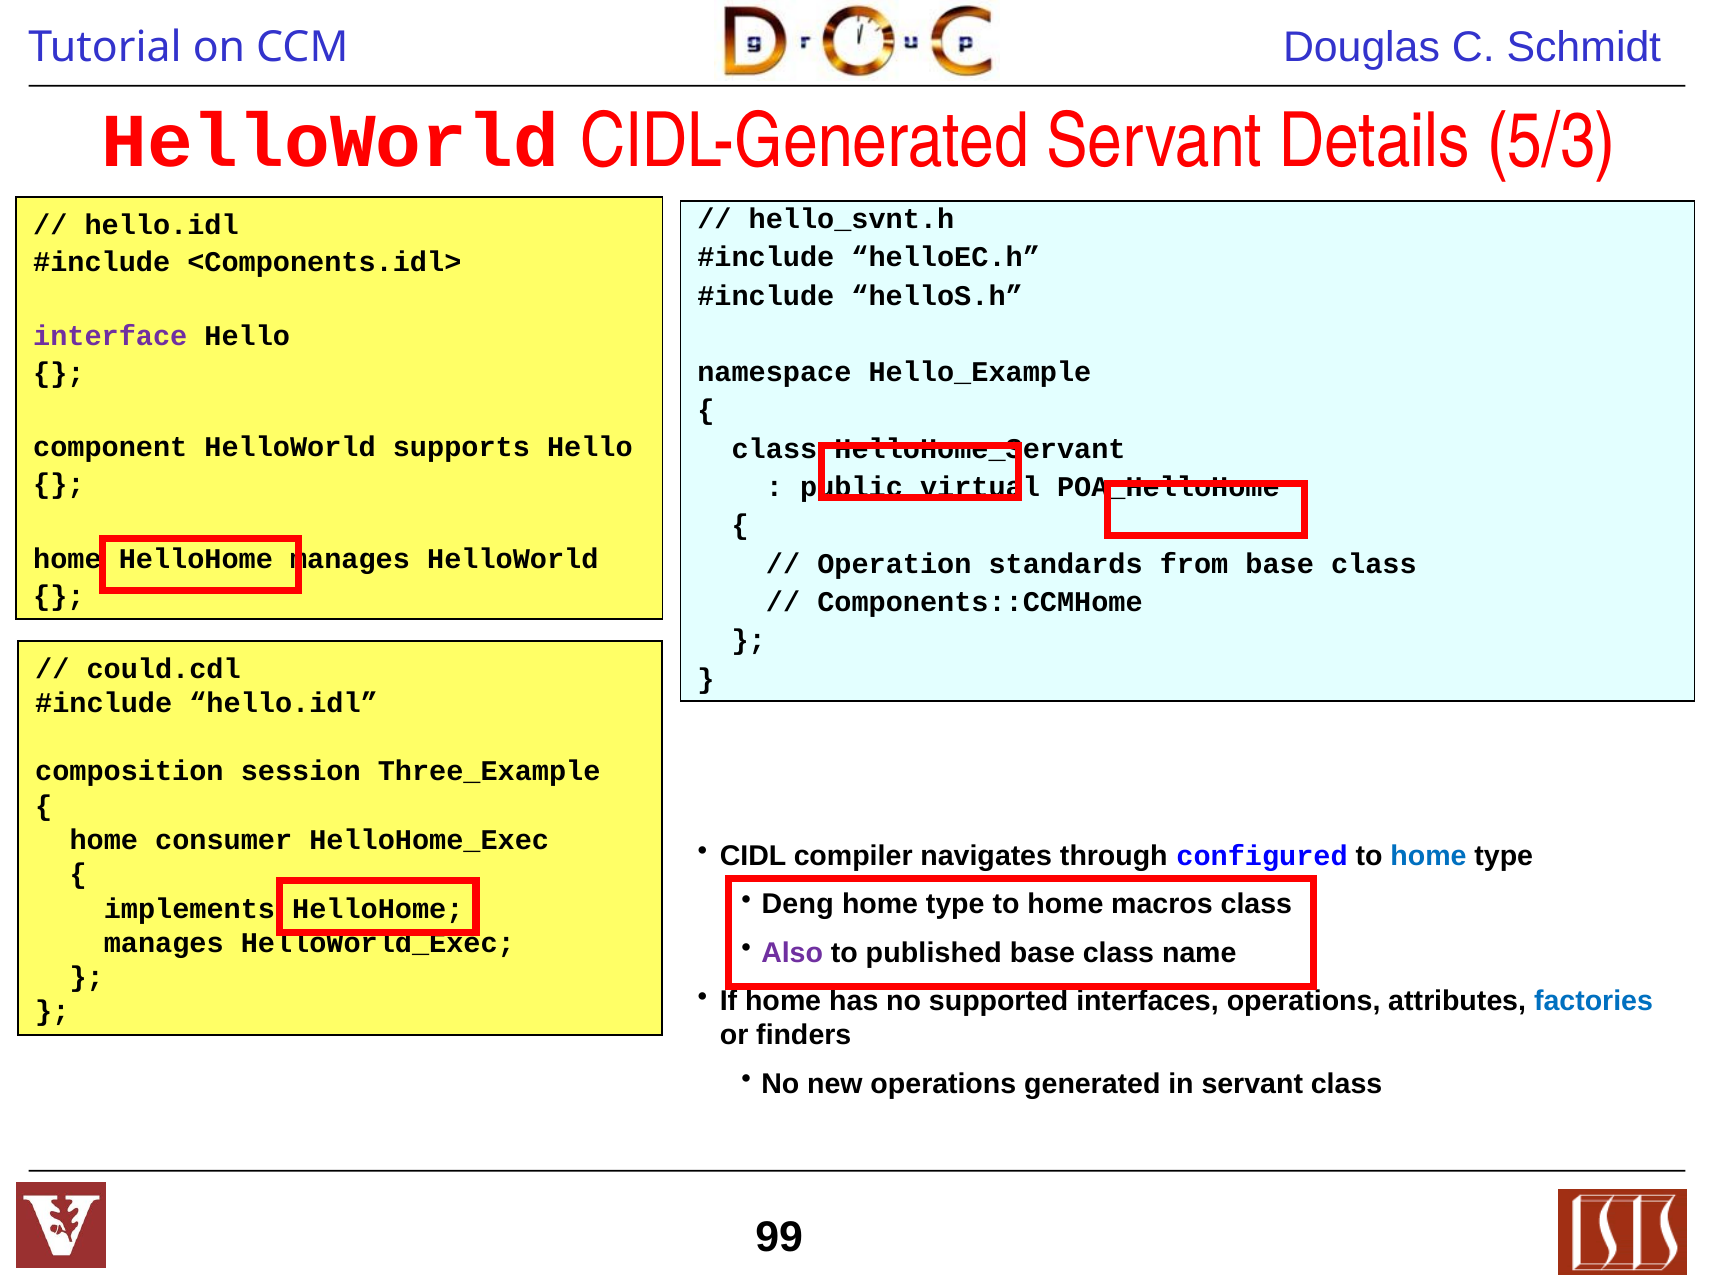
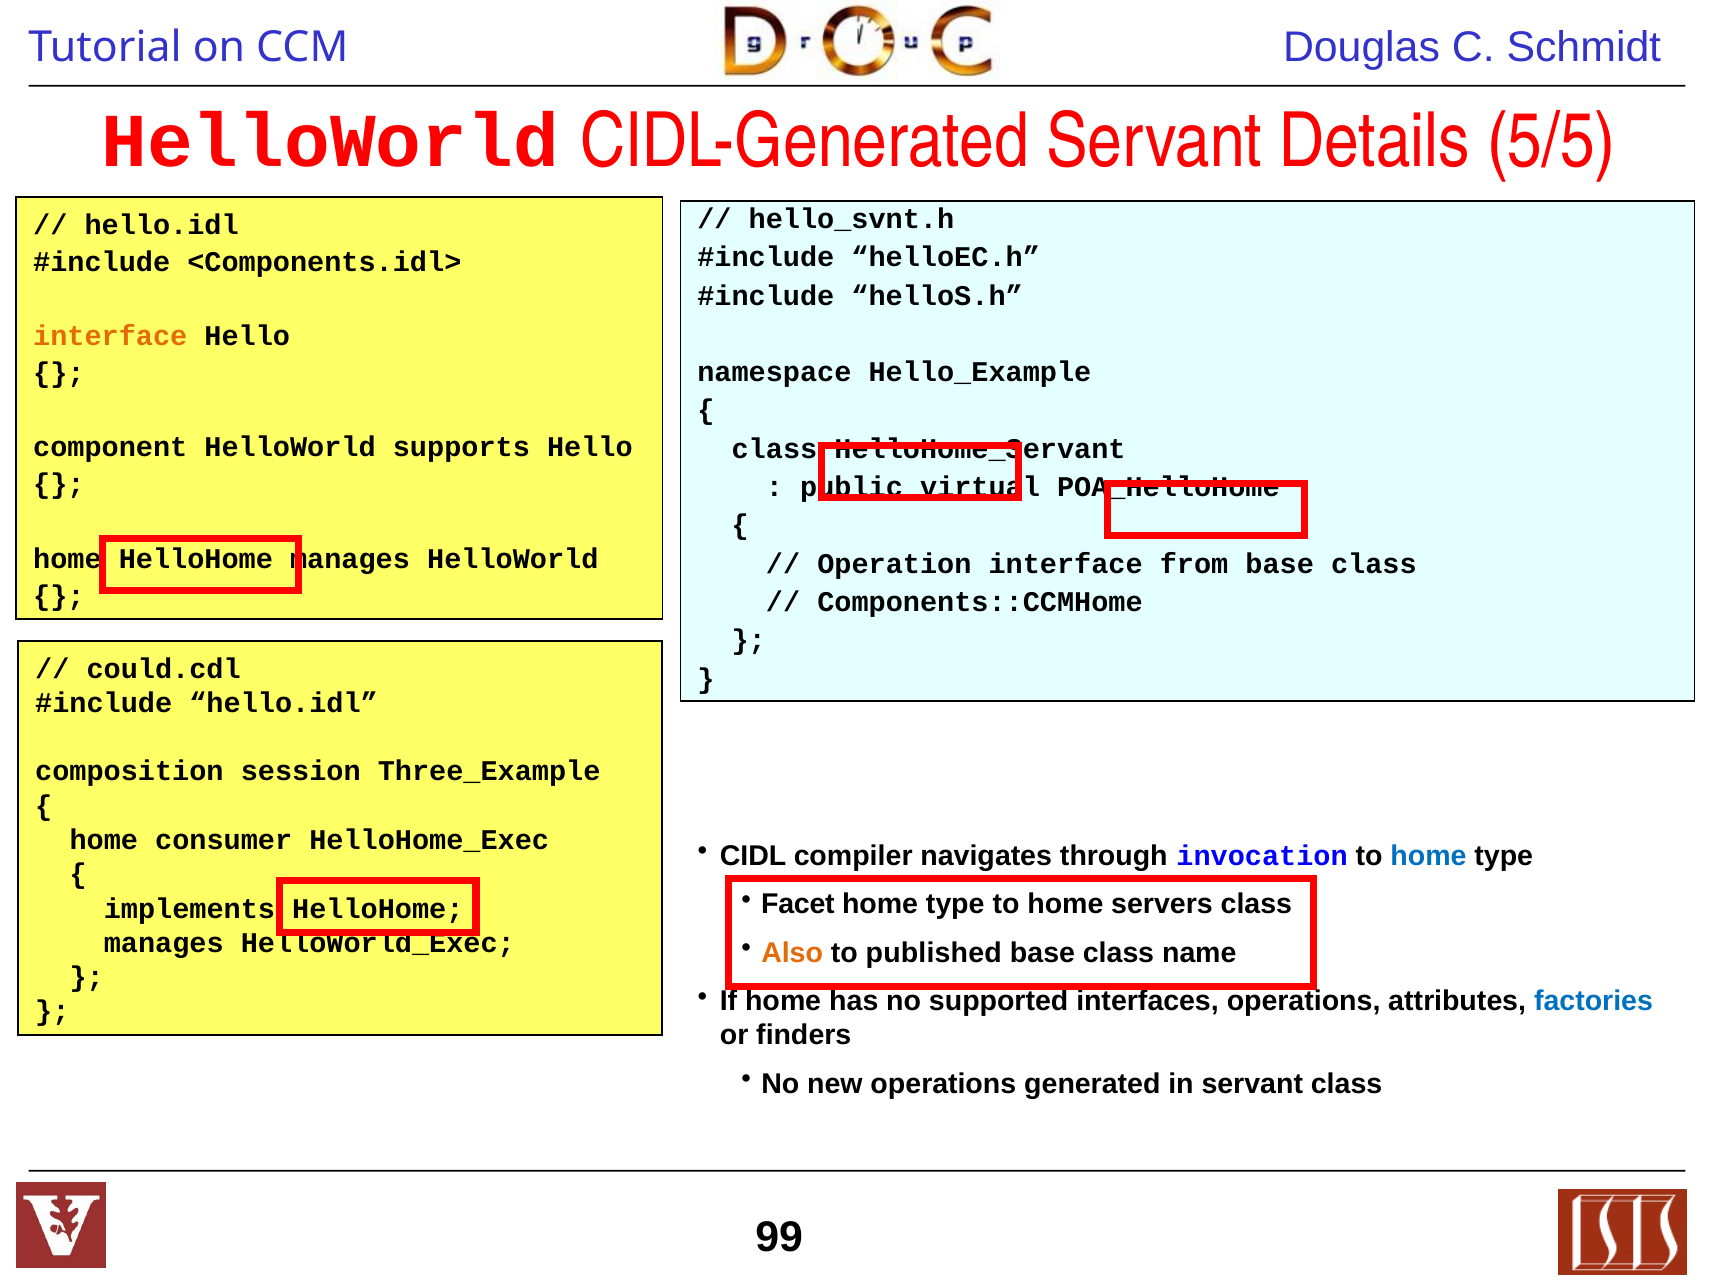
5/3: 5/3 -> 5/5 (1551, 141)
interface colour: purple -> orange (110, 336)
Operation standards: standards -> interface (1066, 564)
configured: configured -> invocation (1262, 856)
Deng: Deng -> Facet (798, 905)
macros: macros -> servers (1162, 905)
Also colour: purple -> orange (792, 953)
